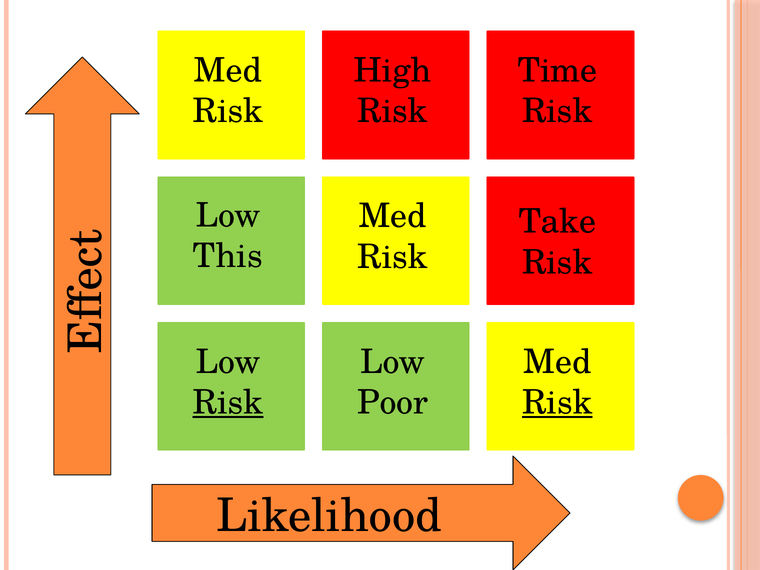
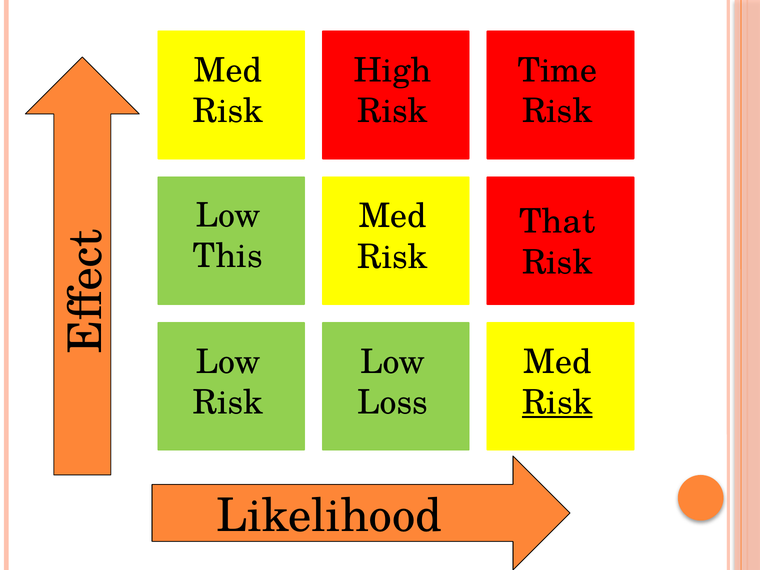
Take: Take -> That (557, 222)
Risk underline: present -> none (228, 403)
Poor: Poor -> Loss (393, 403)
